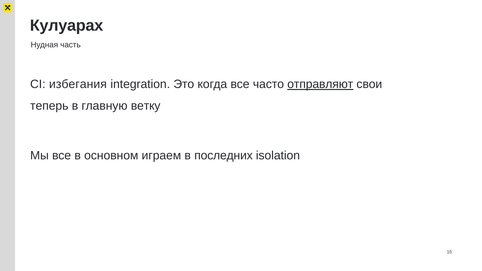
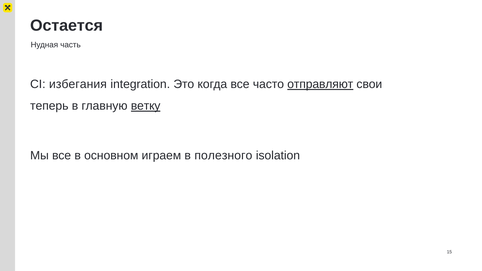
Кулуарах: Кулуарах -> Остается (67, 25)
ветку underline: none -> present (146, 106)
последних: последних -> полезного (223, 155)
